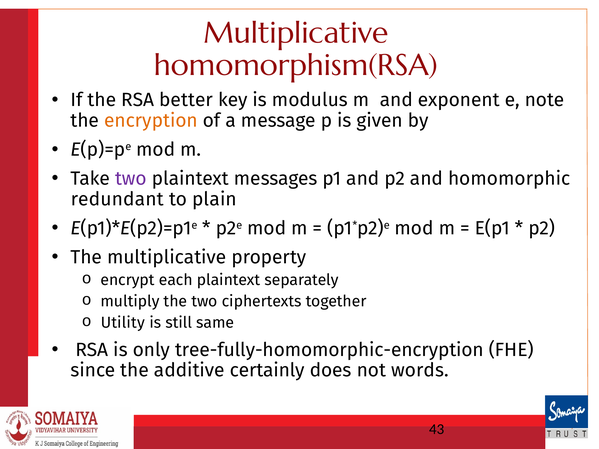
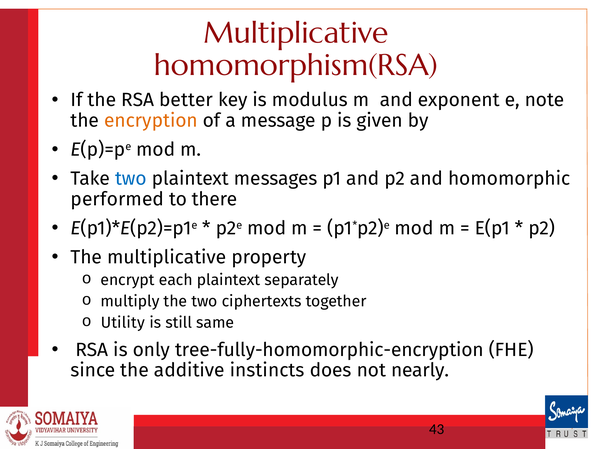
two colour: purple -> blue (131, 179)
redundant: redundant -> performed (117, 199)
plain: plain -> there (215, 199)
certainly: certainly -> instincts (267, 371)
words: words -> nearly (420, 371)
